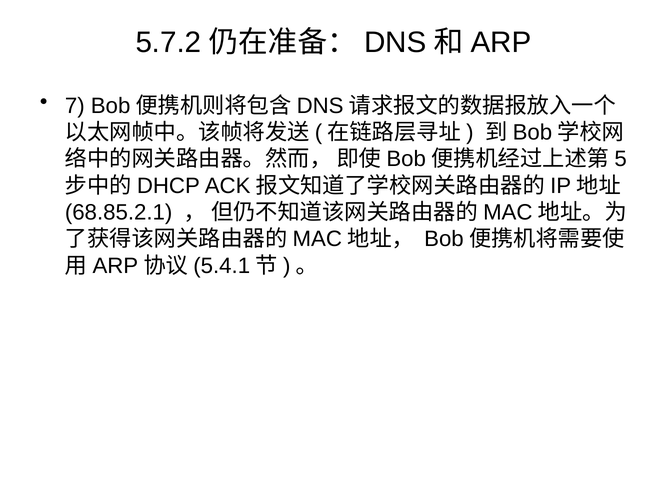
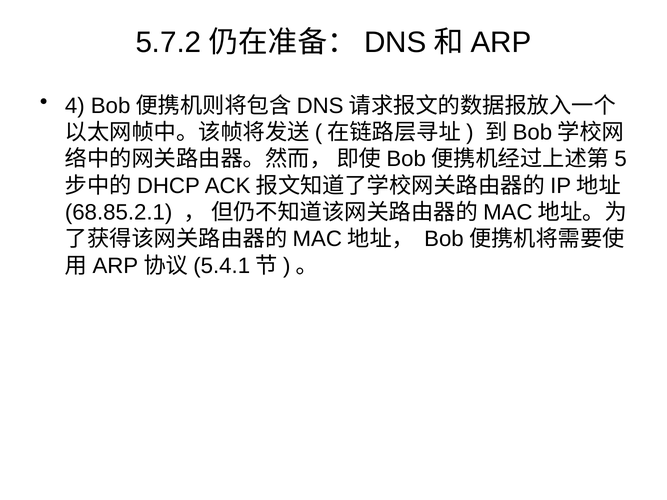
7: 7 -> 4 (75, 106)
